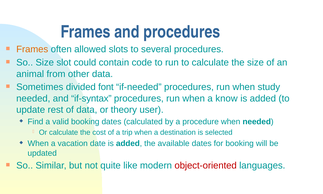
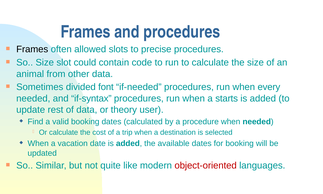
Frames colour: orange -> black (32, 49)
several: several -> precise (156, 49)
study: study -> every (269, 87)
know: know -> starts (227, 98)
